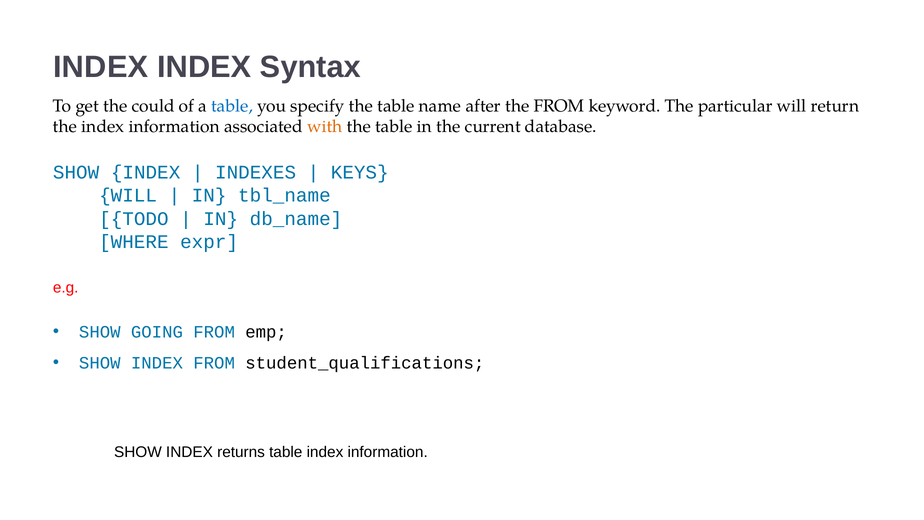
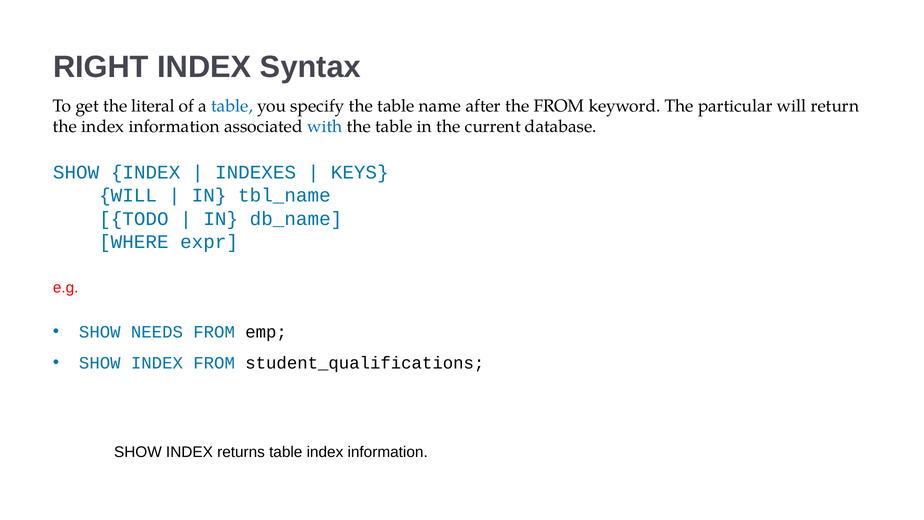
INDEX: INDEX -> RIGHT (101, 67)
could: could -> literal (153, 106)
with colour: orange -> blue (325, 127)
GOING: GOING -> NEEDS (157, 332)
